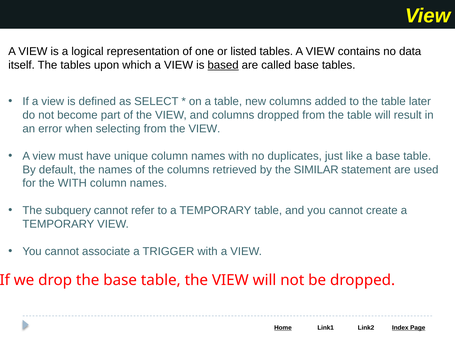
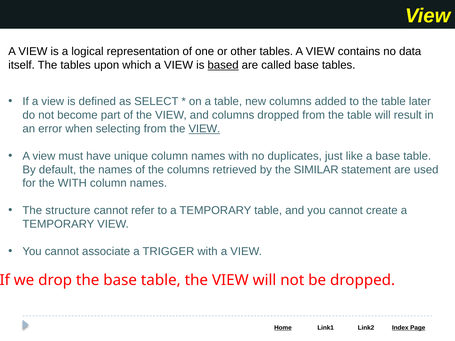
listed: listed -> other (243, 52)
VIEW underline: none -> present (204, 129)
subquery: subquery -> structure (68, 211)
